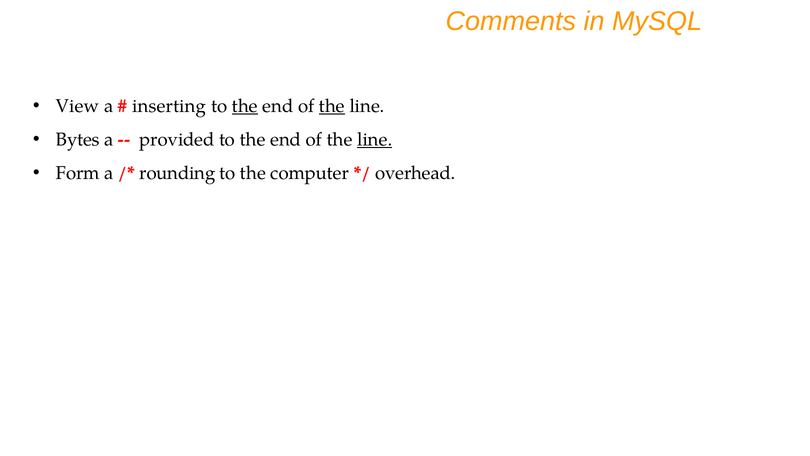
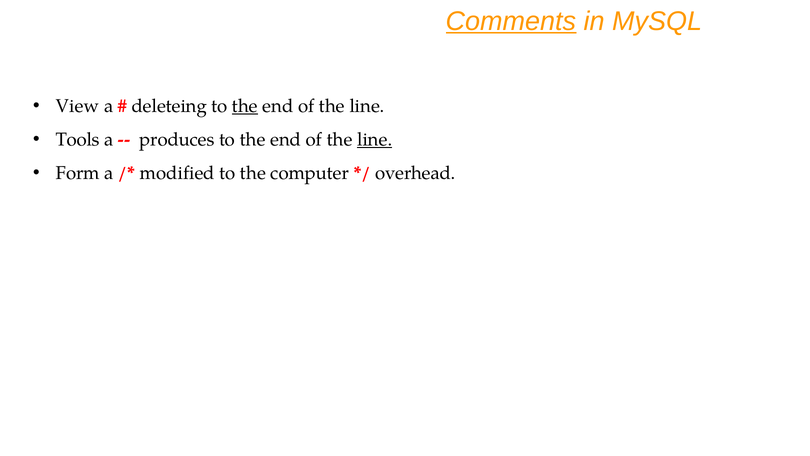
Comments underline: none -> present (511, 21)
inserting: inserting -> deleteing (169, 106)
the underline: present -> none (332, 106)
Bytes: Bytes -> Tools (78, 139)
provided: provided -> produces (177, 139)
rounding: rounding -> modified (177, 173)
